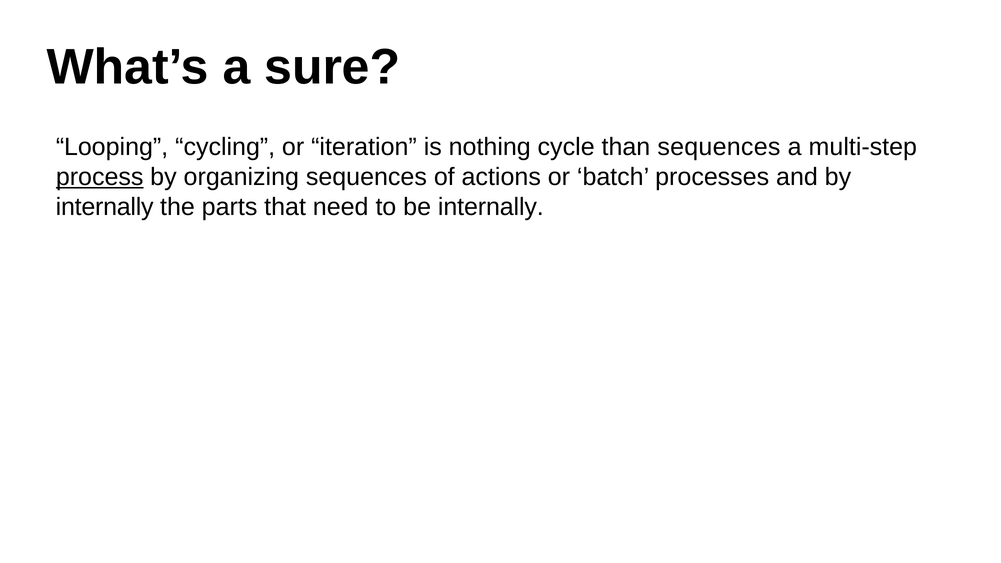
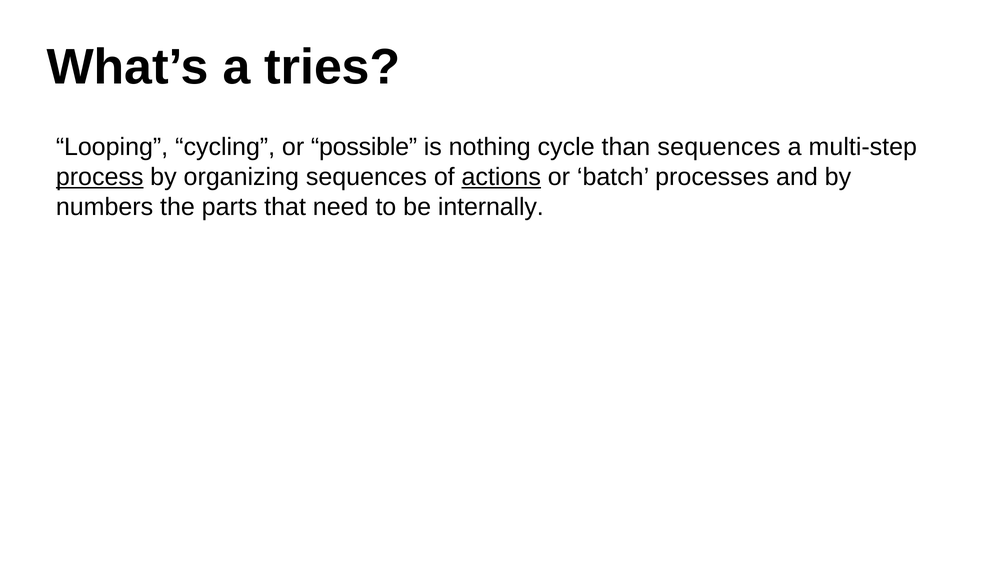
sure: sure -> tries (332, 67)
iteration: iteration -> possible (364, 147)
actions underline: none -> present (501, 177)
internally: internally -> numbers (105, 207)
